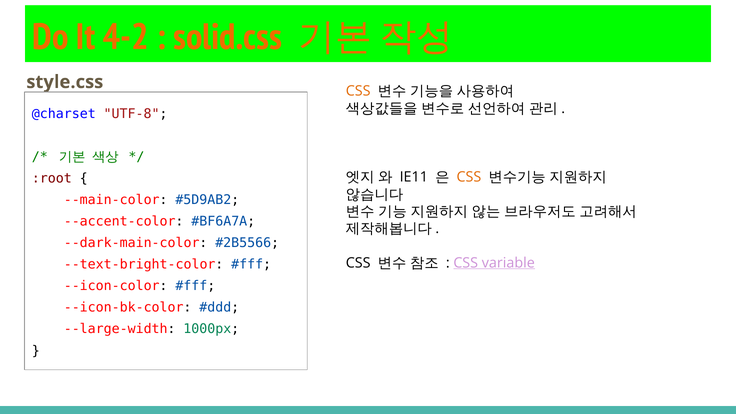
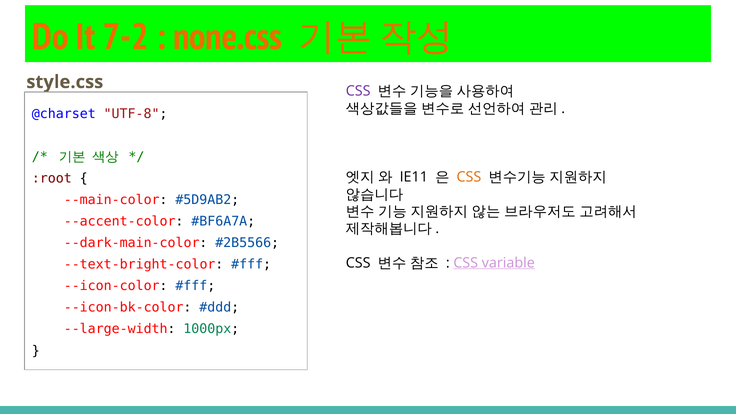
4-2: 4-2 -> 7-2 (126, 37)
solid.css: solid.css -> none.css (228, 37)
CSS colour: orange -> purple (358, 91)
